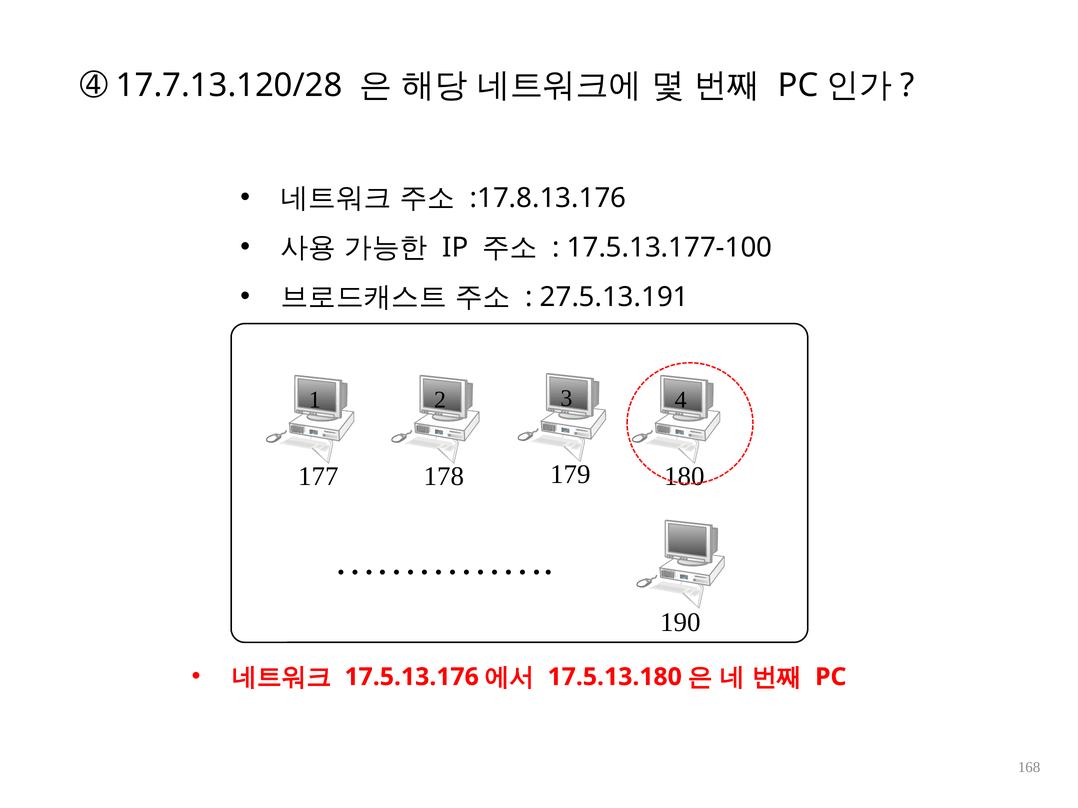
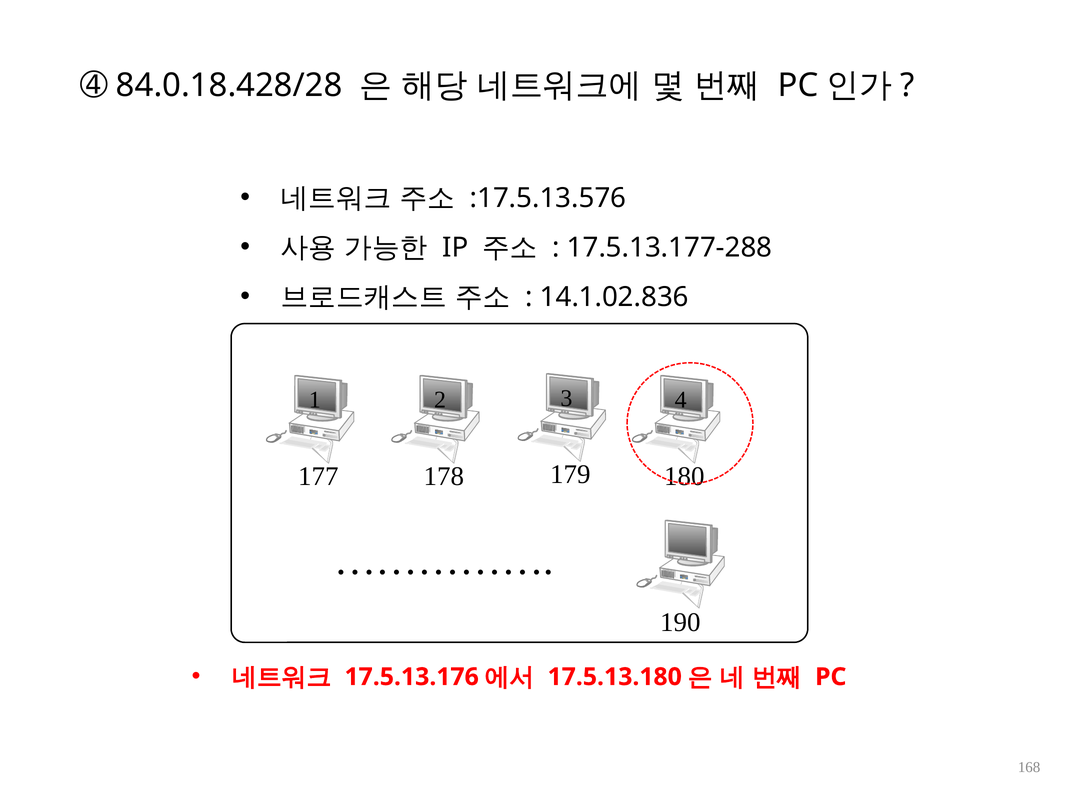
17.7.13.120/28: 17.7.13.120/28 -> 84.0.18.428/28 (229, 86)
:17.8.13.176: :17.8.13.176 -> :17.5.13.576 (548, 198)
17.5.13.177-100: 17.5.13.177-100 -> 17.5.13.177-288 (670, 248)
27.5.13.191: 27.5.13.191 -> 14.1.02.836 (614, 297)
